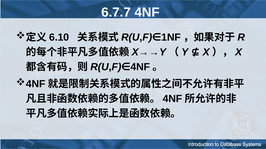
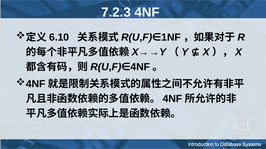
6.7.7: 6.7.7 -> 7.2.3 (116, 12)
